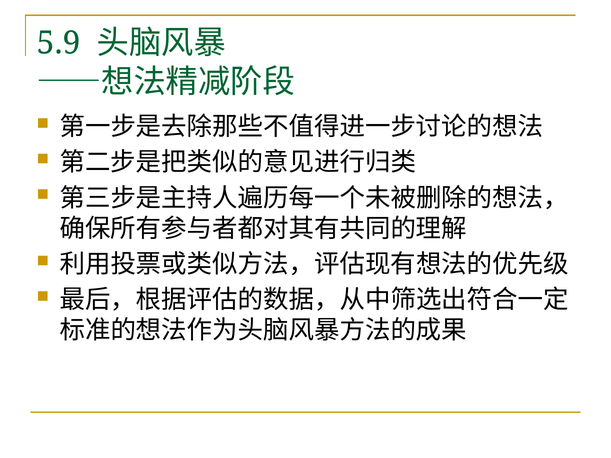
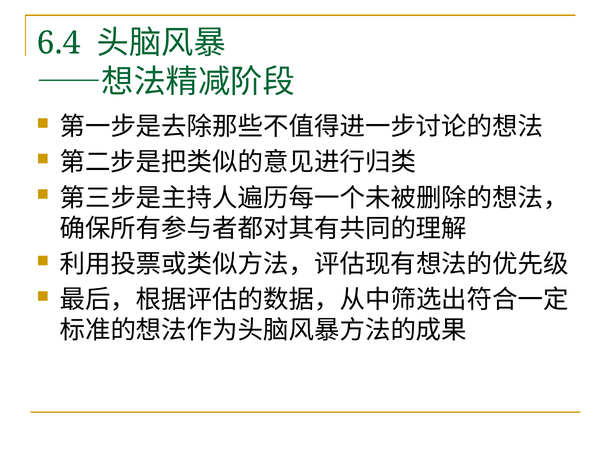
5.9: 5.9 -> 6.4 (59, 43)
